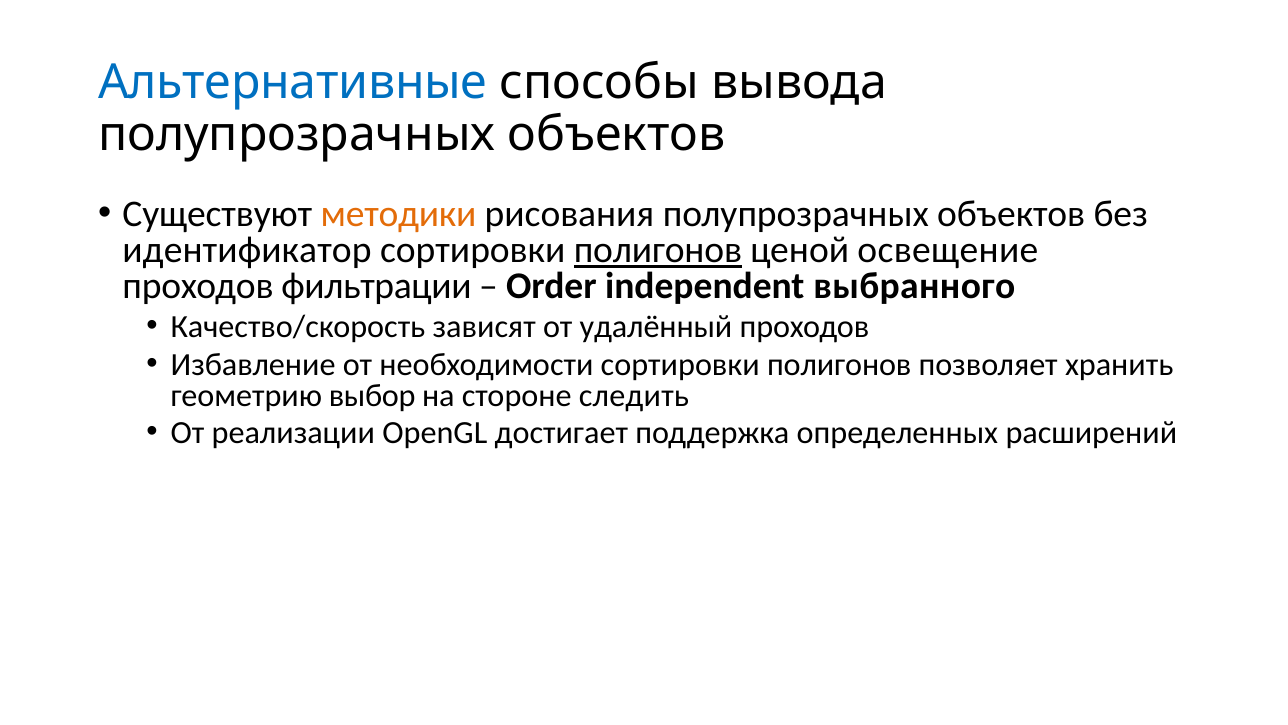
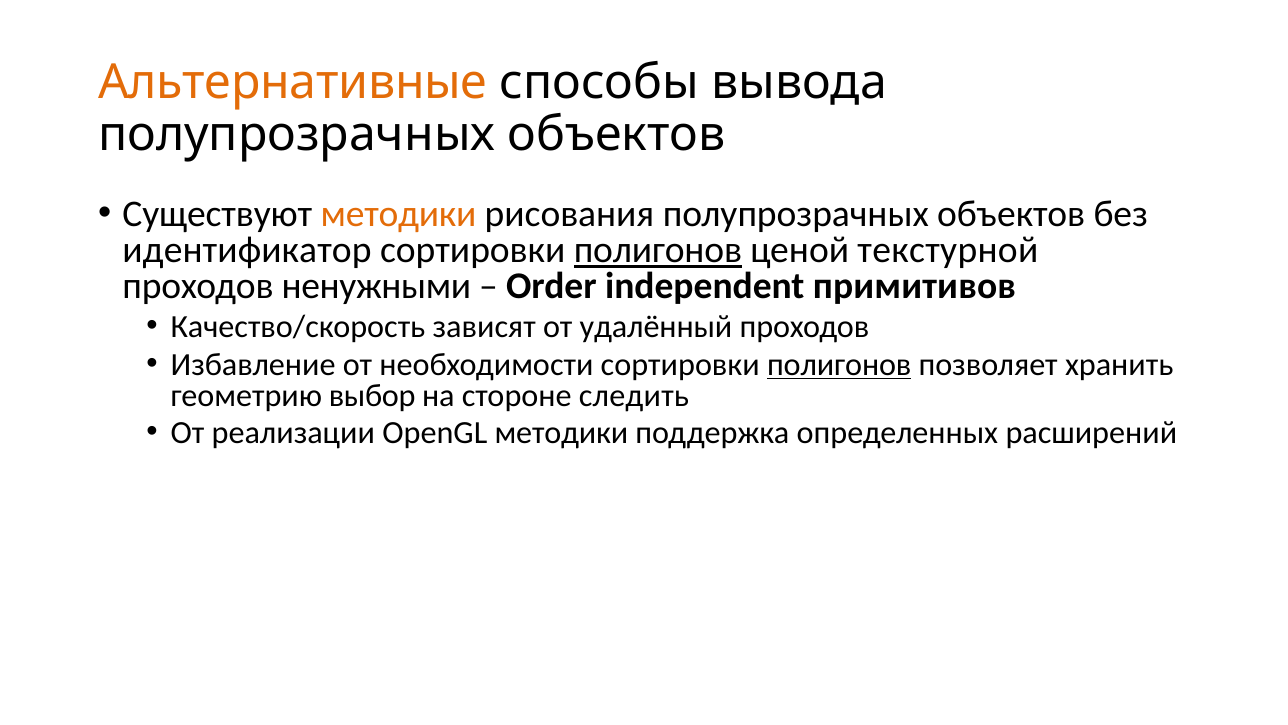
Альтернативные colour: blue -> orange (293, 82)
освещение: освещение -> текстурной (948, 250)
фильтрации: фильтрации -> ненужными (376, 286)
выбранного: выбранного -> примитивов (914, 286)
полигонов underline: none -> present (839, 364)
OpenGL достигает: достигает -> методики (561, 433)
